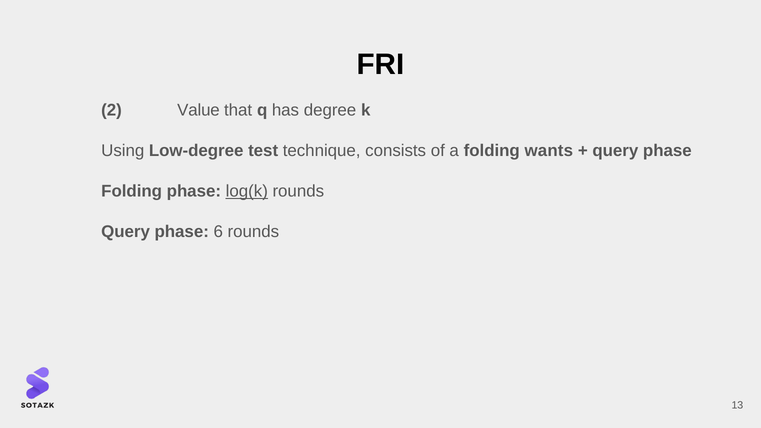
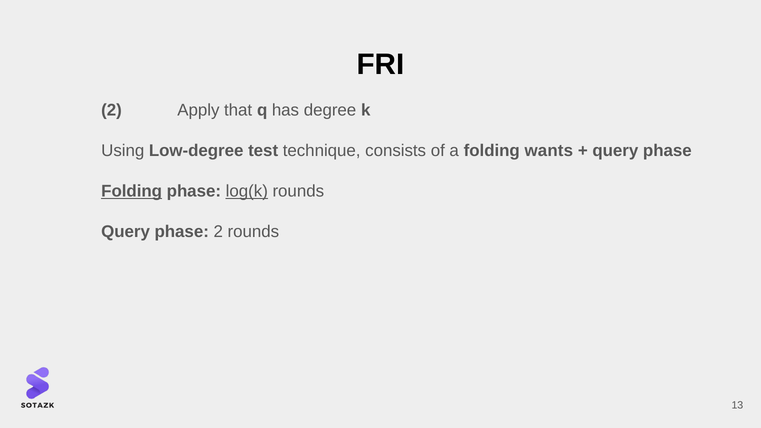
Value: Value -> Apply (198, 110)
Folding underline: none -> present (132, 191)
phase 6: 6 -> 2 (218, 232)
